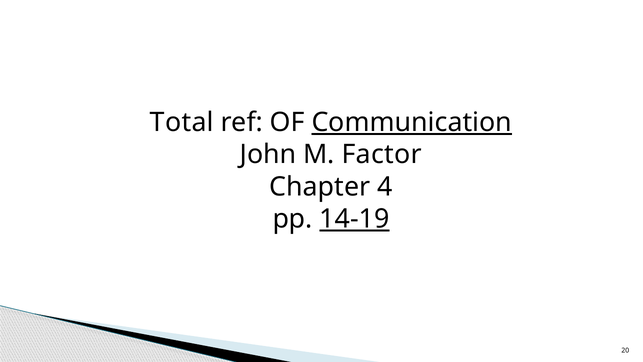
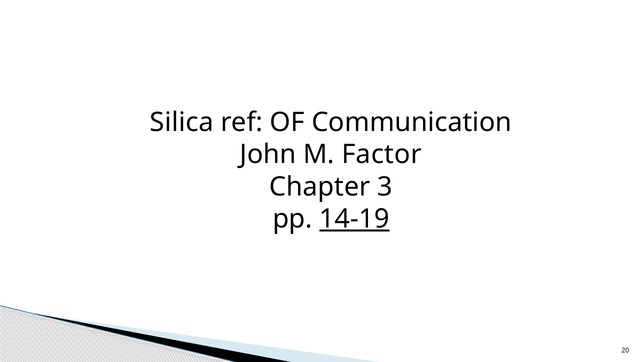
Total: Total -> Silica (182, 122)
Communication underline: present -> none (412, 122)
4: 4 -> 3 (385, 187)
